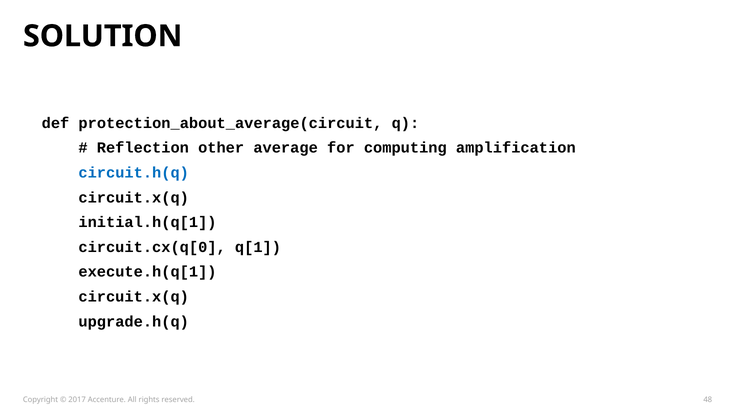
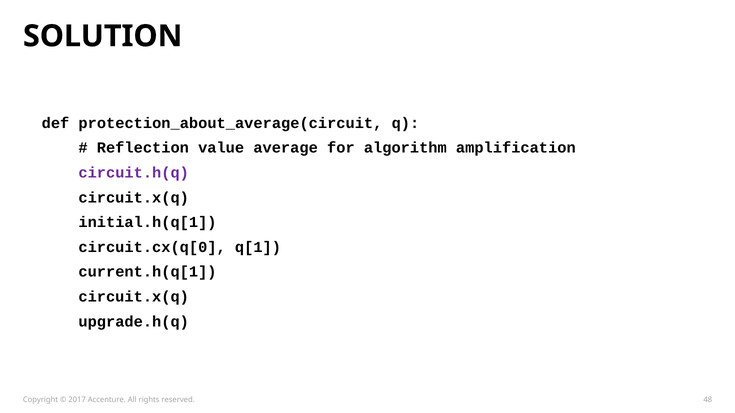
other: other -> value (221, 148)
computing: computing -> algorithm (405, 148)
circuit.h(q colour: blue -> purple (134, 173)
execute.h(q[1: execute.h(q[1 -> current.h(q[1 (147, 272)
